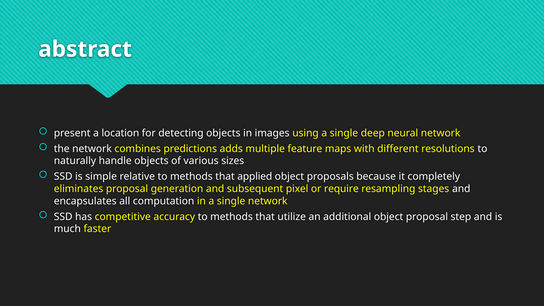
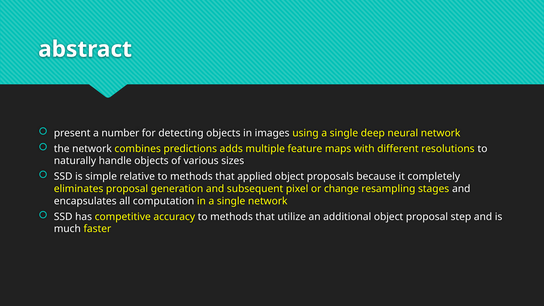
location: location -> number (120, 133)
require: require -> change (341, 189)
